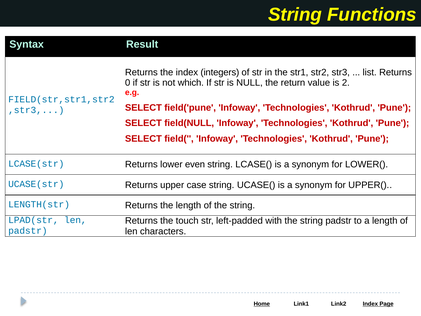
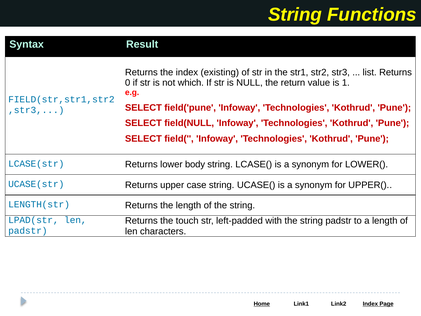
integers: integers -> existing (220, 72)
2: 2 -> 1 (346, 83)
even: even -> body (195, 164)
